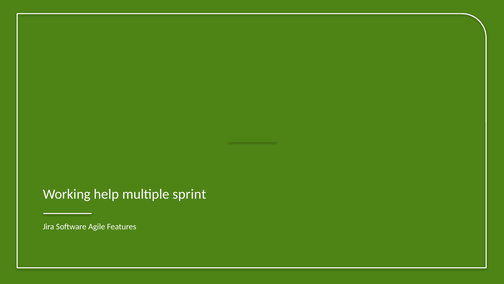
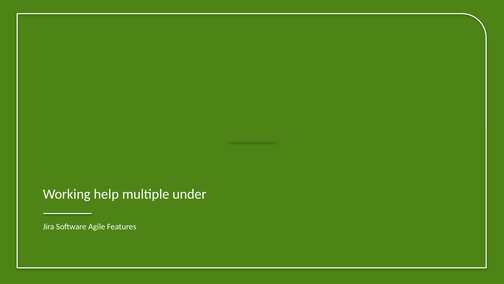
sprint: sprint -> under (189, 194)
